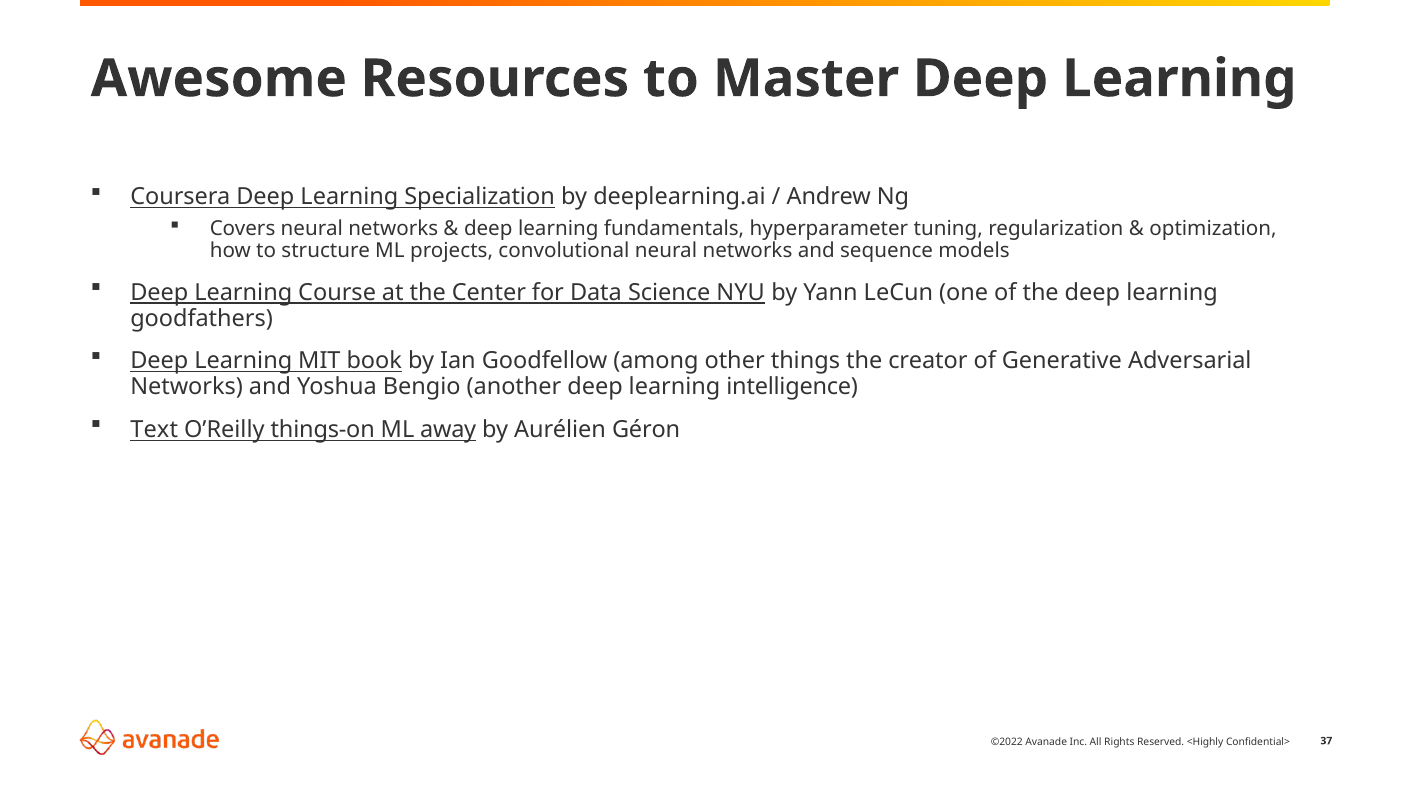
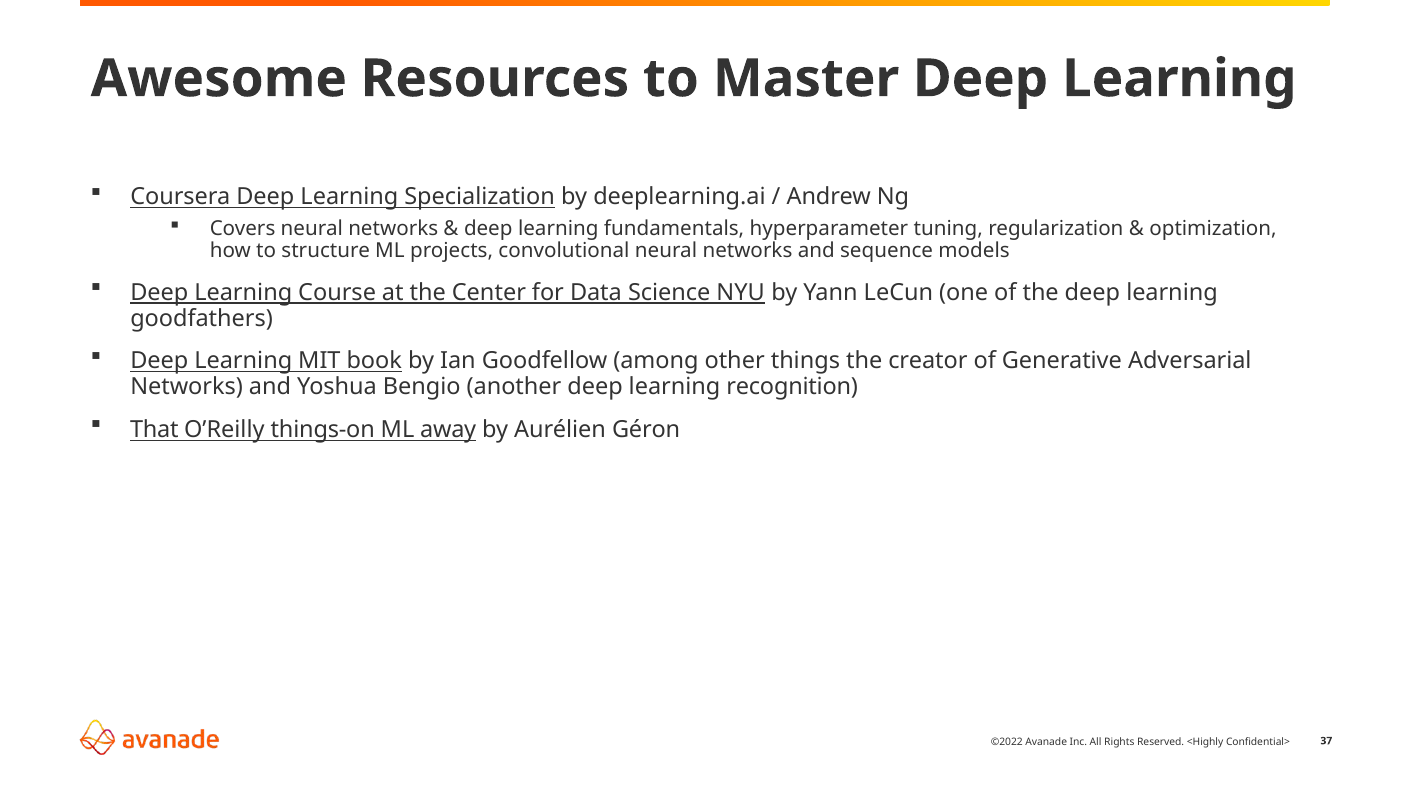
intelligence: intelligence -> recognition (792, 387)
Text: Text -> That (154, 430)
